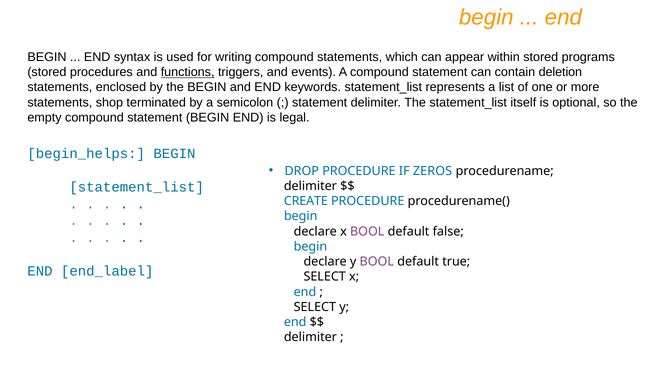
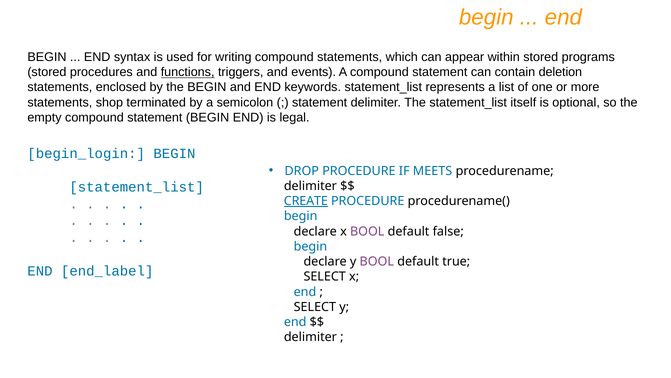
begin_helps: begin_helps -> begin_login (86, 153)
ZEROS: ZEROS -> MEETS (433, 171)
CREATE underline: none -> present (306, 201)
